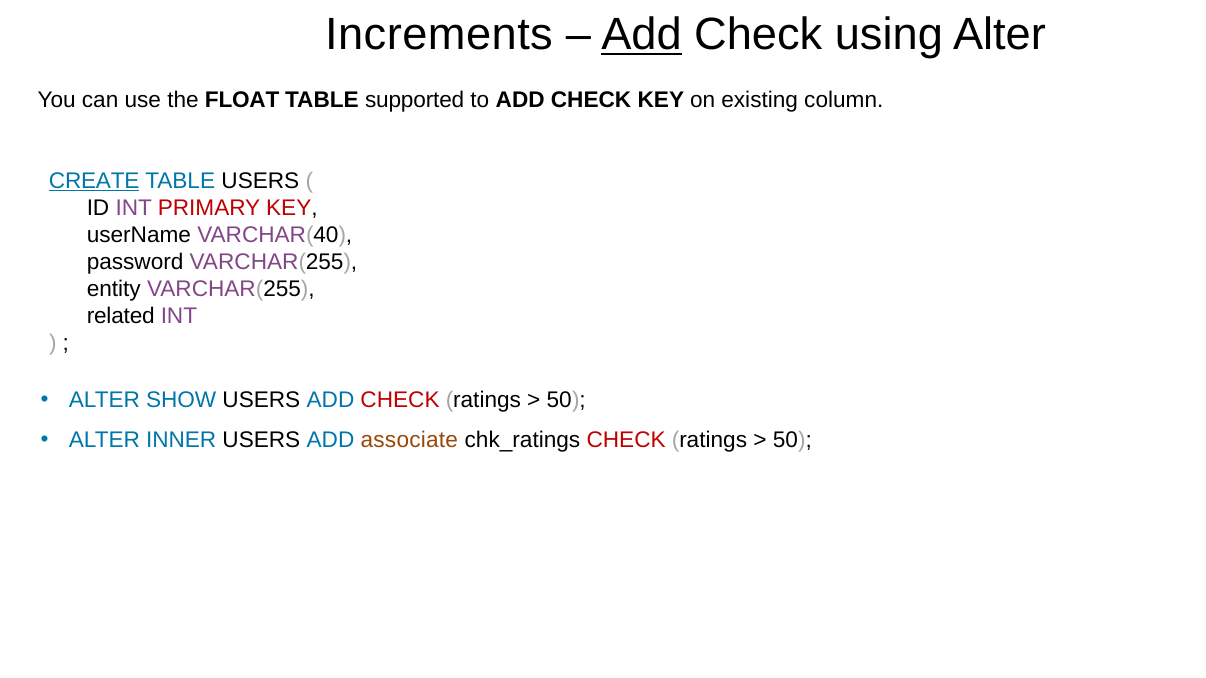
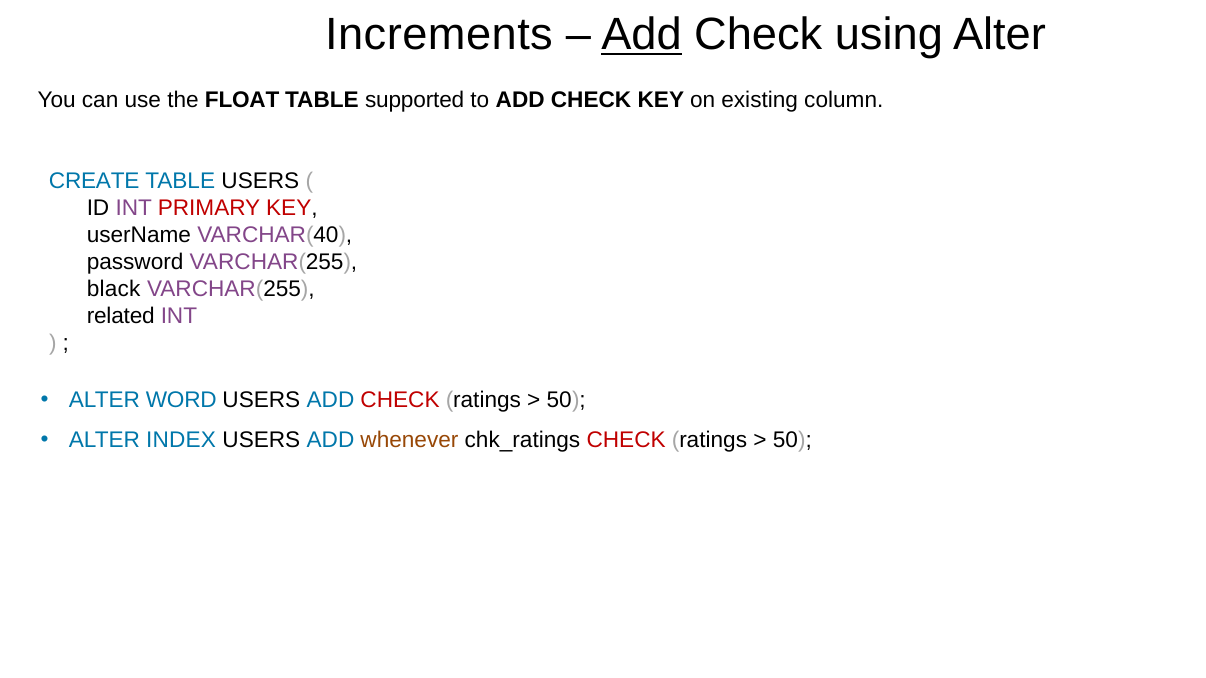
CREATE underline: present -> none (94, 181)
entity: entity -> black (114, 289)
SHOW: SHOW -> WORD (181, 400)
INNER: INNER -> INDEX (181, 441)
associate: associate -> whenever (409, 441)
